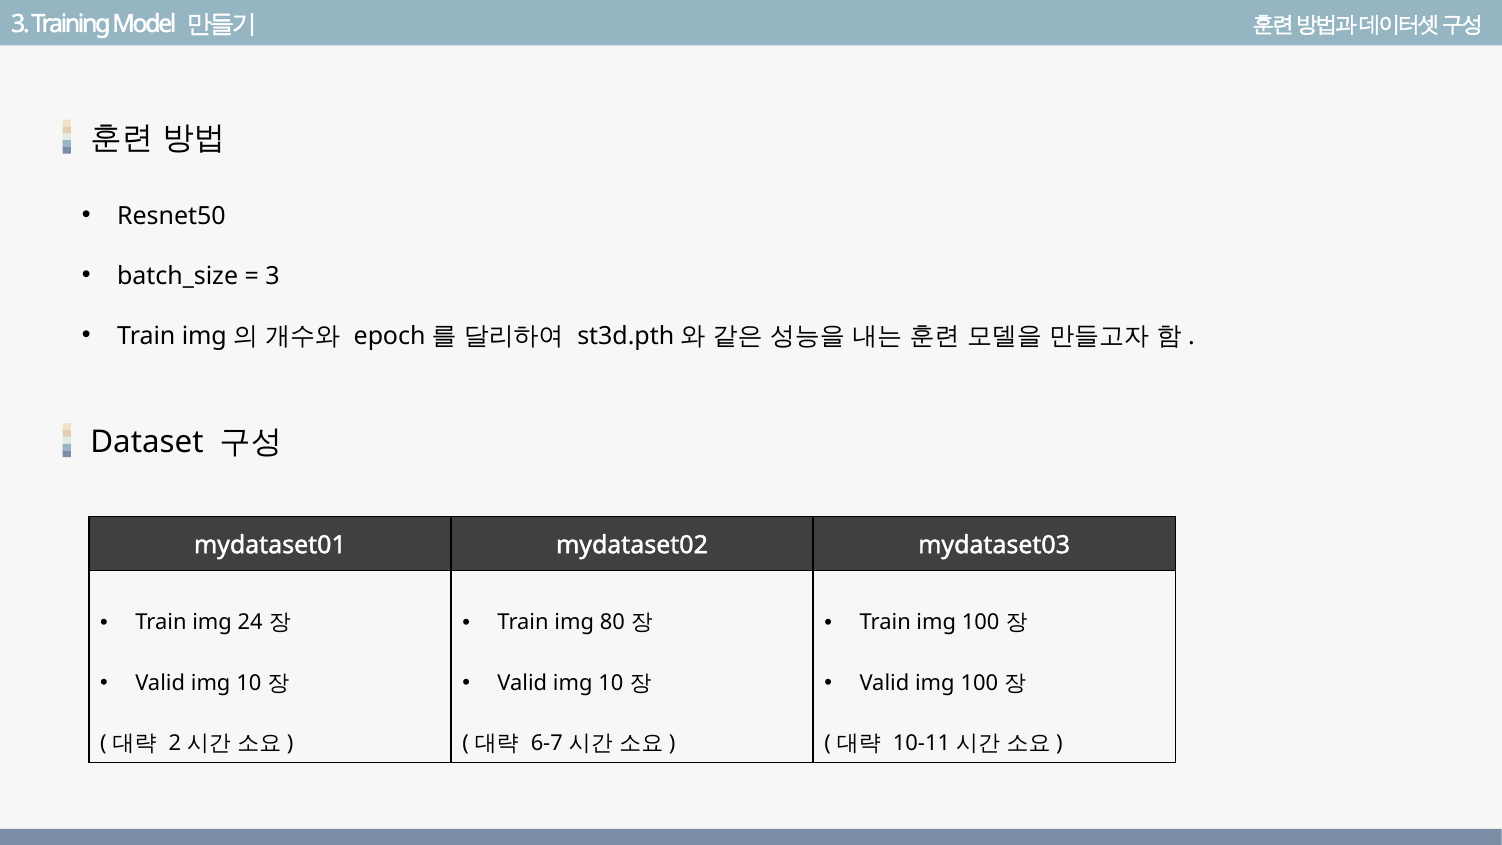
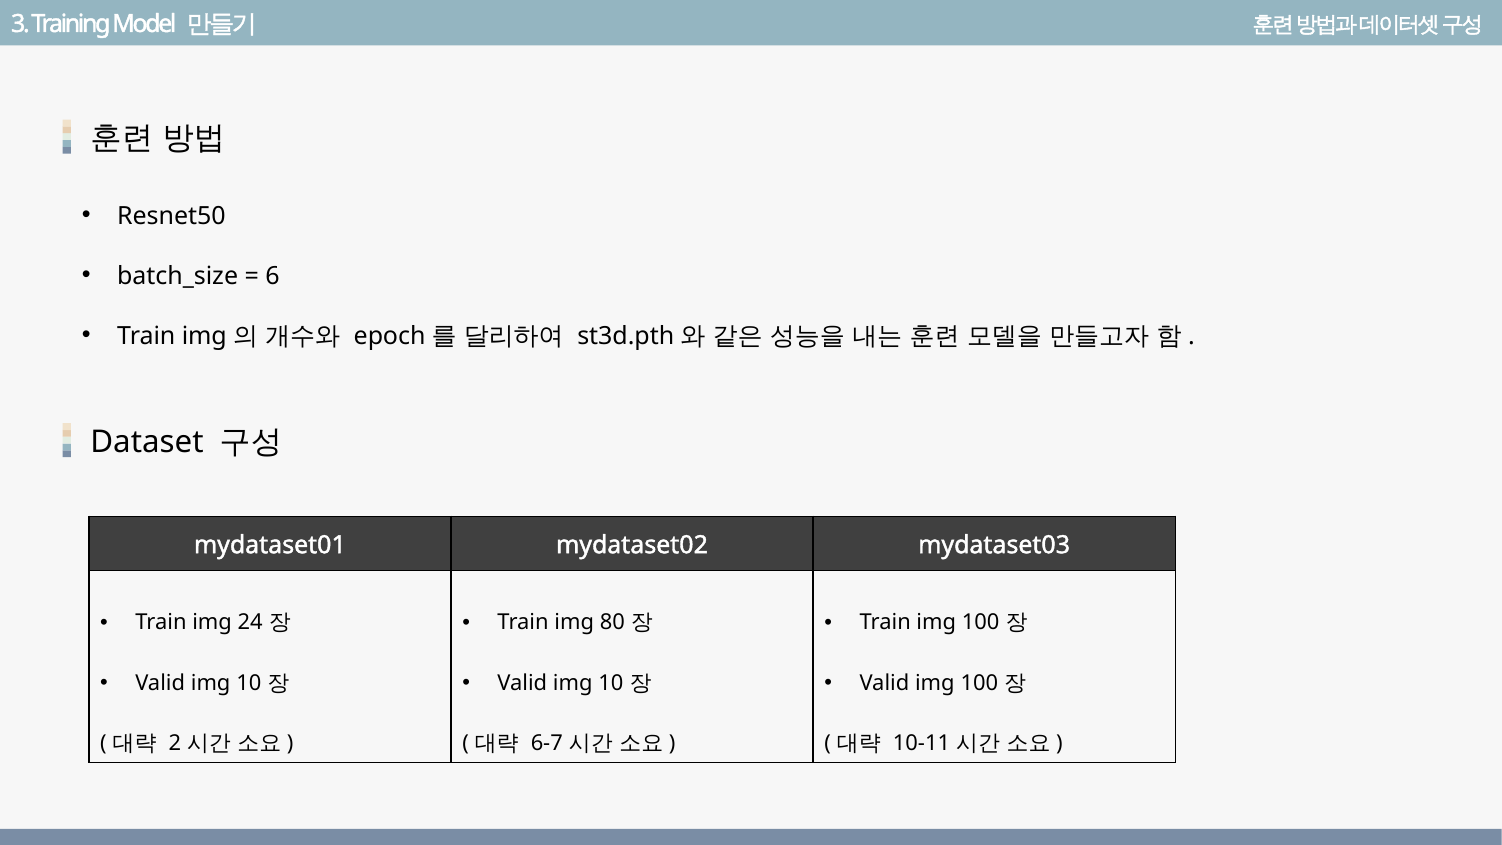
3: 3 -> 6 (273, 276)
